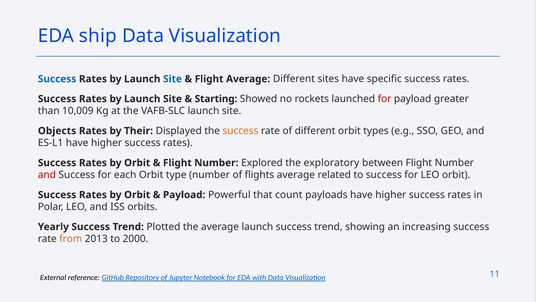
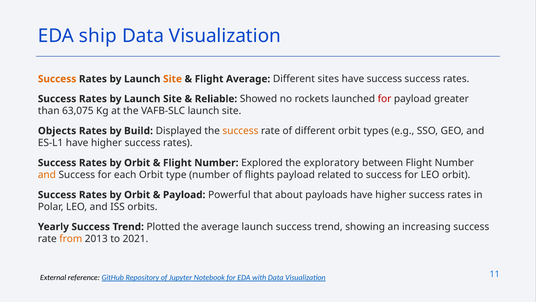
Success colour: blue -> orange (57, 79)
Site colour: blue -> orange (173, 79)
have specific: specific -> success (384, 79)
Starting: Starting -> Reliable (216, 99)
10,009: 10,009 -> 63,075 (78, 111)
Their: Their -> Build (139, 131)
and colour: red -> orange (47, 175)
flights average: average -> payload (296, 175)
count: count -> about (289, 195)
2000: 2000 -> 2021 (135, 239)
